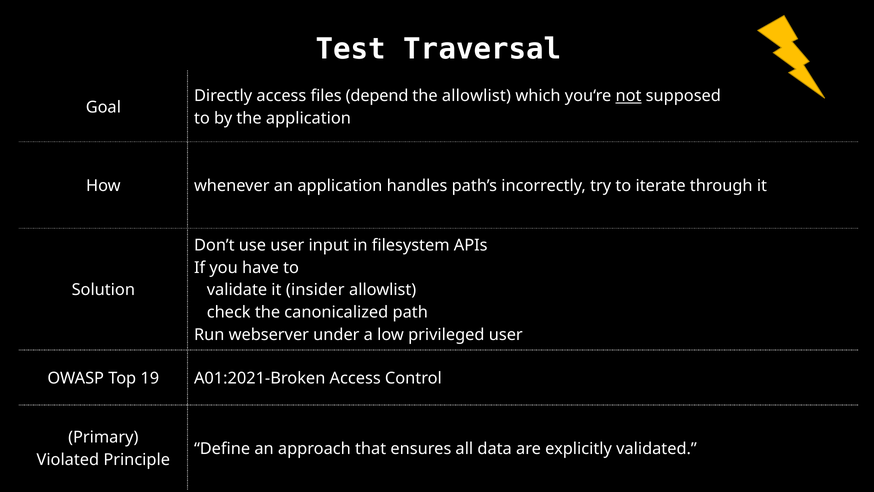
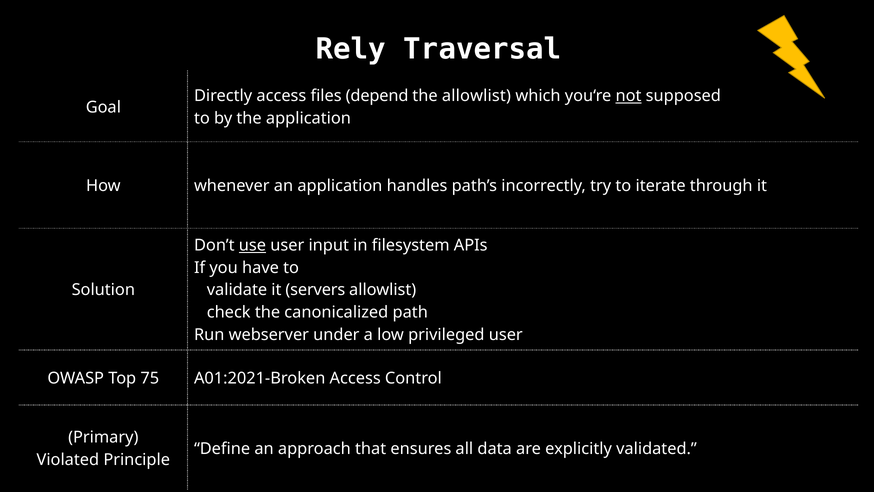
Test: Test -> Rely (351, 49)
use underline: none -> present (252, 245)
insider: insider -> servers (315, 290)
19: 19 -> 75 (150, 378)
